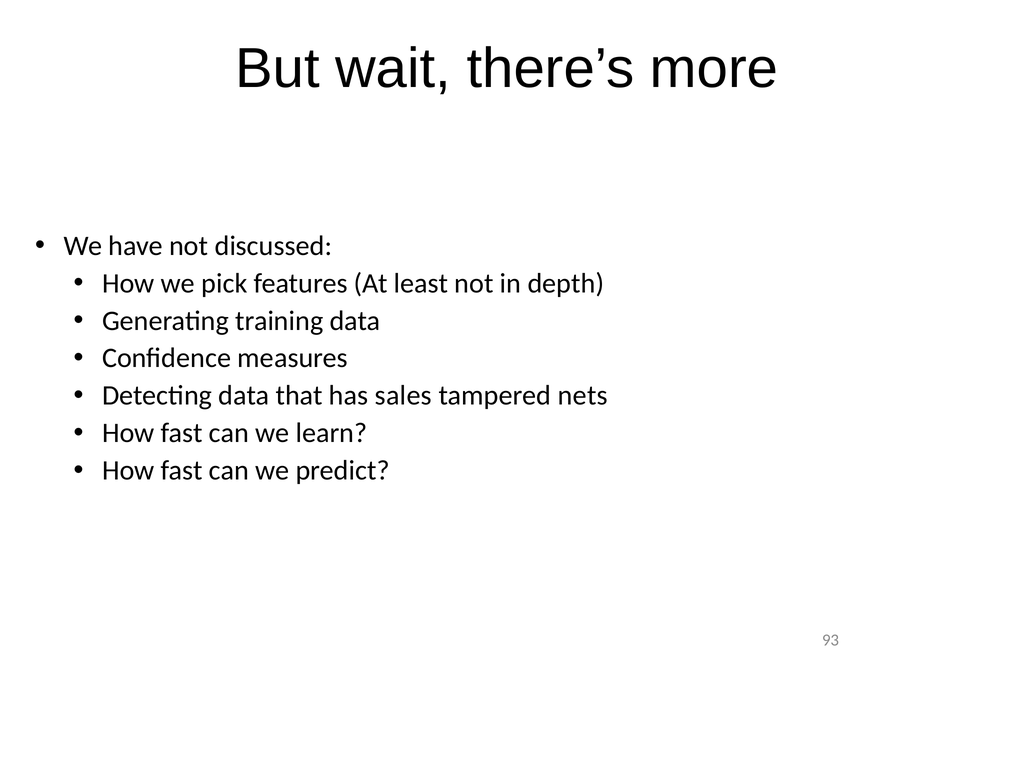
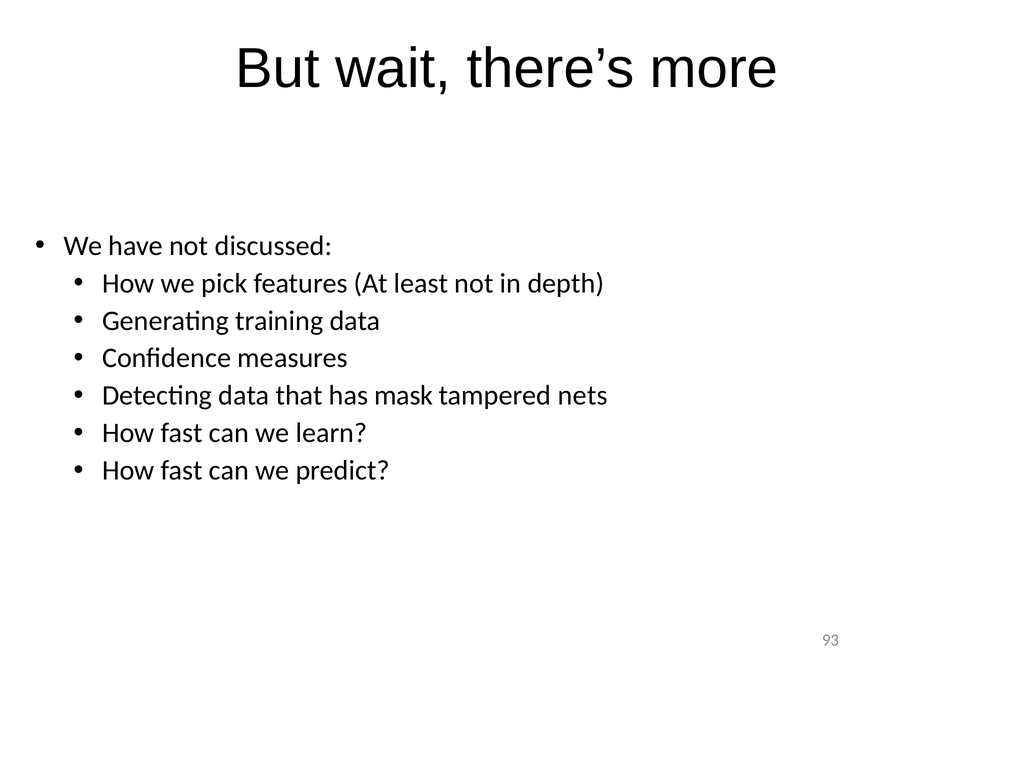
sales: sales -> mask (404, 395)
